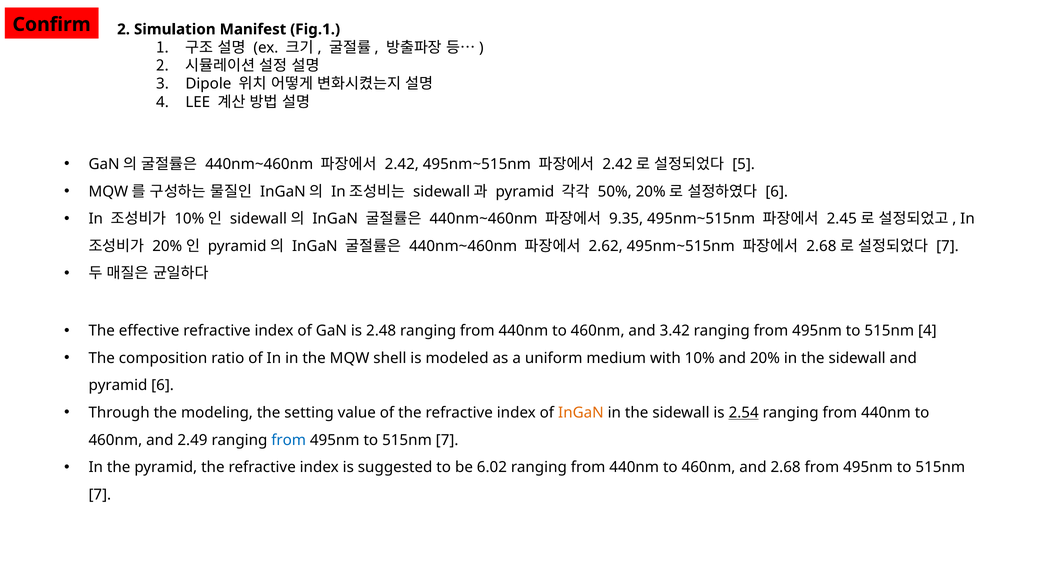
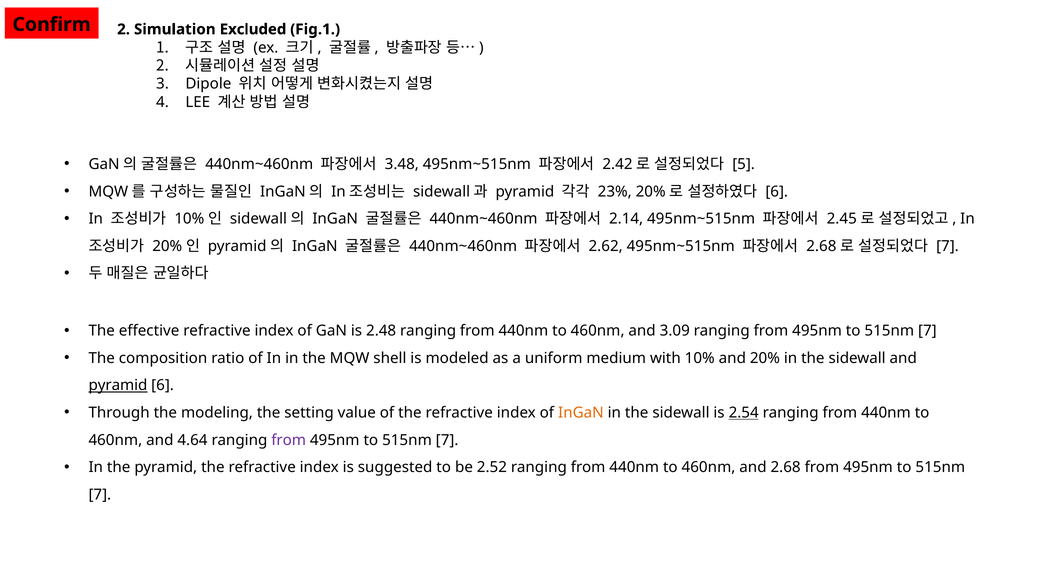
Manifest: Manifest -> Excluded (253, 29)
2.42: 2.42 -> 3.48 (402, 164)
50%: 50% -> 23% (615, 191)
9.35: 9.35 -> 2.14 (626, 219)
3.42: 3.42 -> 3.09 (675, 331)
4: 4 -> 7 (927, 331)
pyramid underline: none -> present (118, 385)
2.49: 2.49 -> 4.64 (192, 440)
from colour: blue -> purple (289, 440)
6.02: 6.02 -> 2.52 (492, 467)
